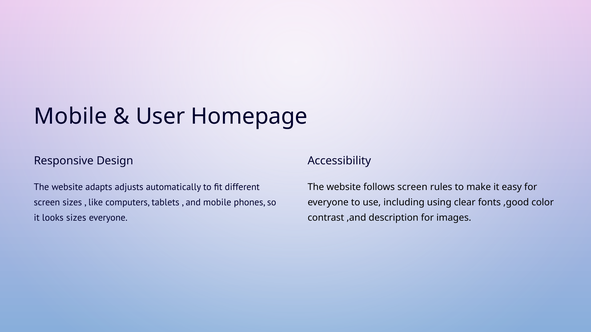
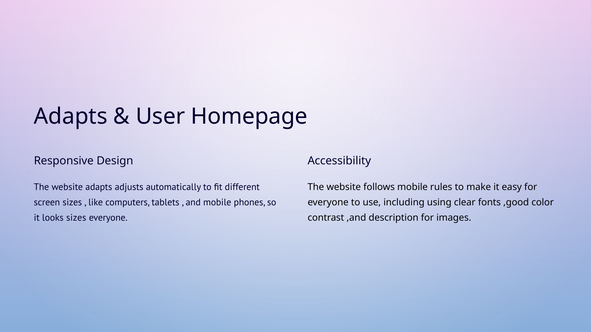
Mobile: Mobile -> Adapts (71, 117)
follows screen: screen -> mobile (413, 187)
